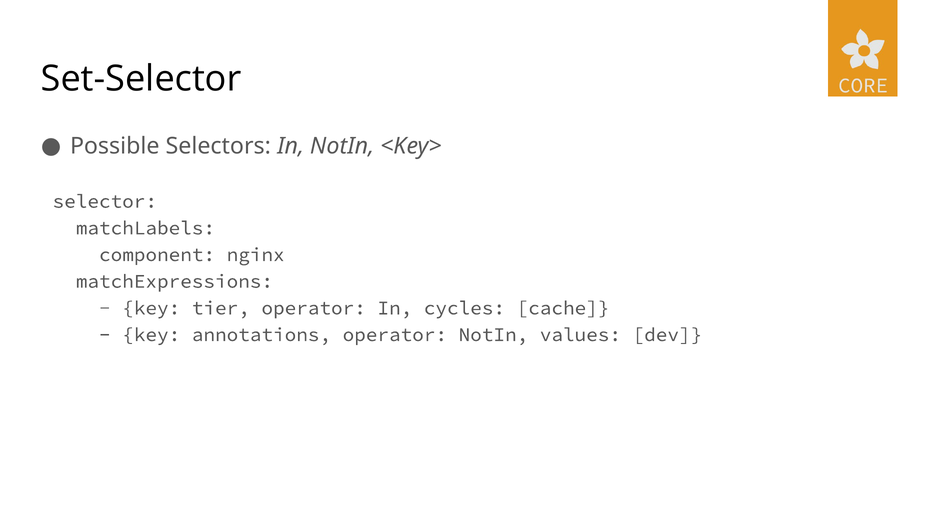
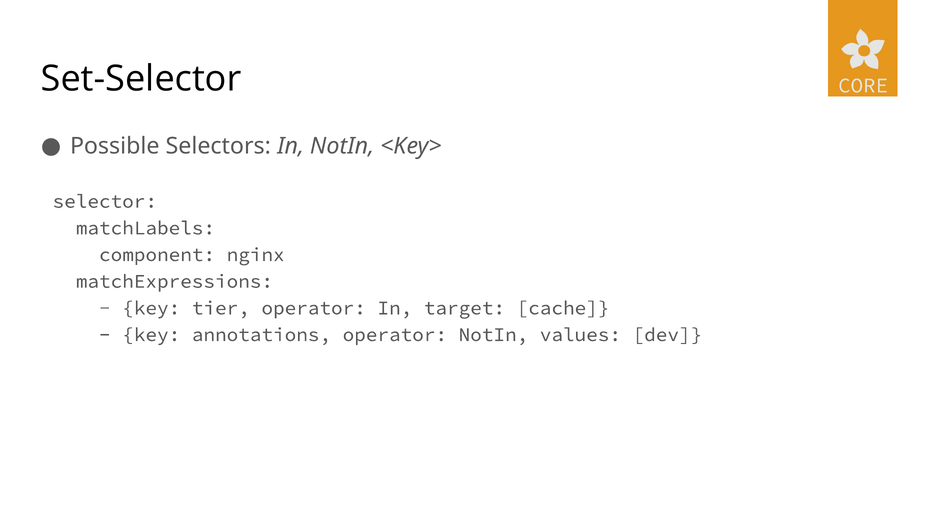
cycles: cycles -> target (464, 308)
